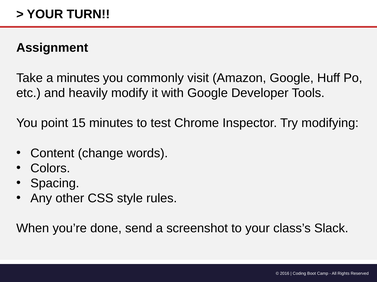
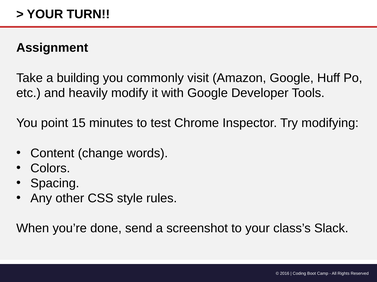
a minutes: minutes -> building (78, 78)
